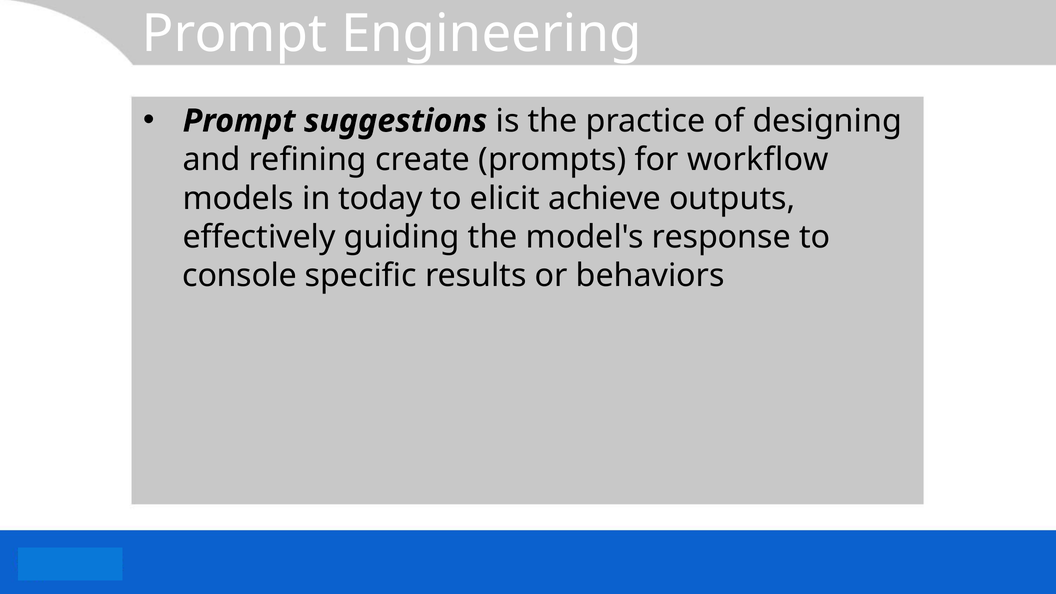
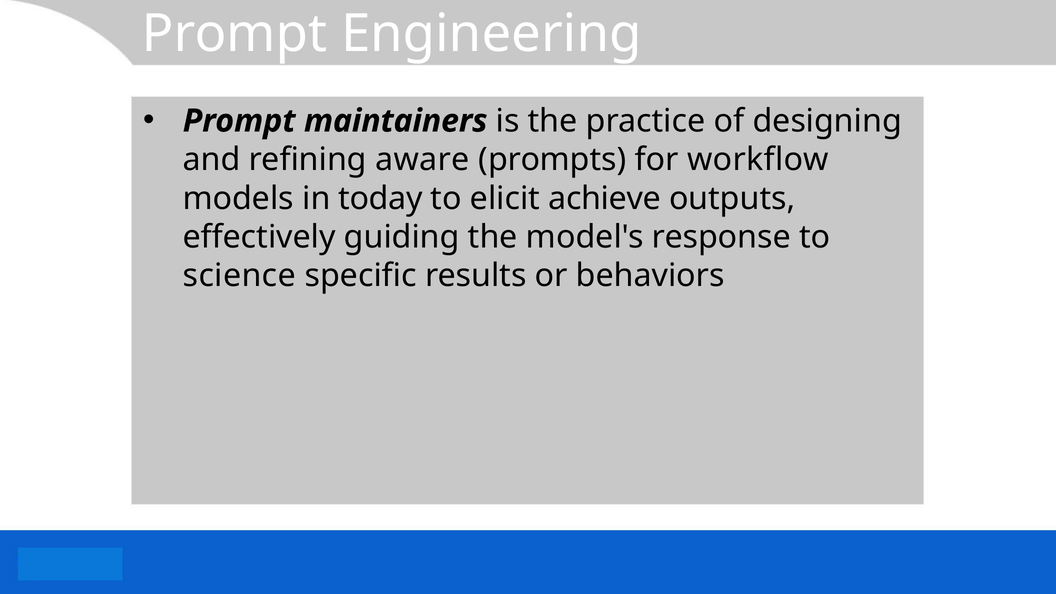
suggestions: suggestions -> maintainers (396, 121)
create: create -> aware (422, 160)
console: console -> science (239, 276)
